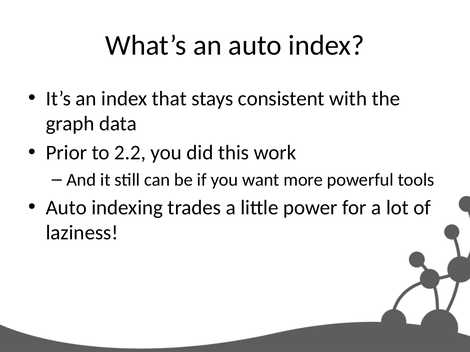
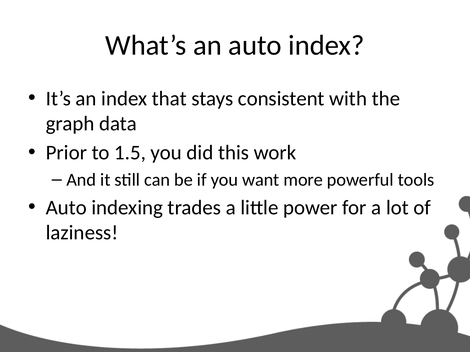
2.2: 2.2 -> 1.5 (130, 153)
